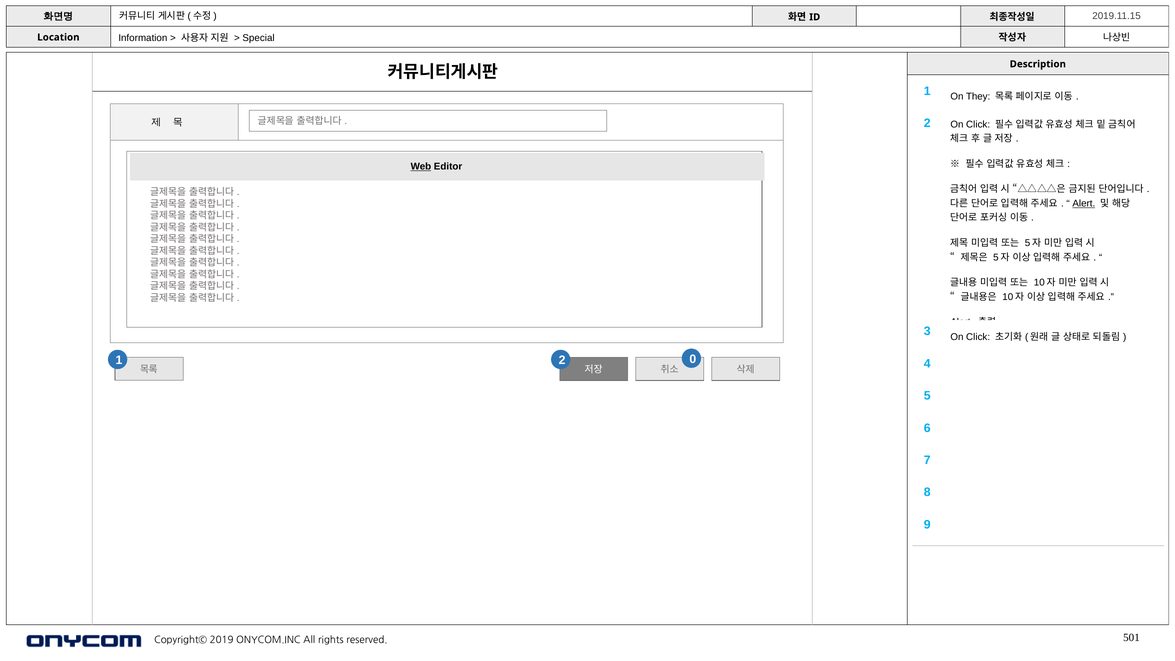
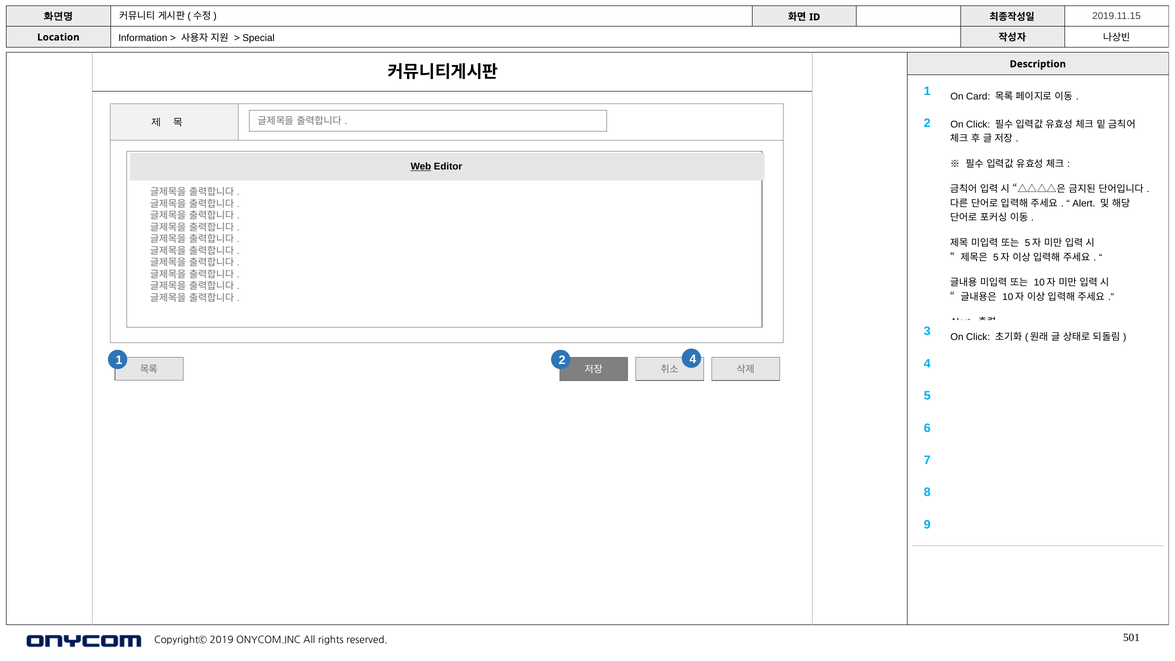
They: They -> Card (978, 97)
Alert underline: present -> none (1084, 203)
2 0: 0 -> 4 (693, 359)
